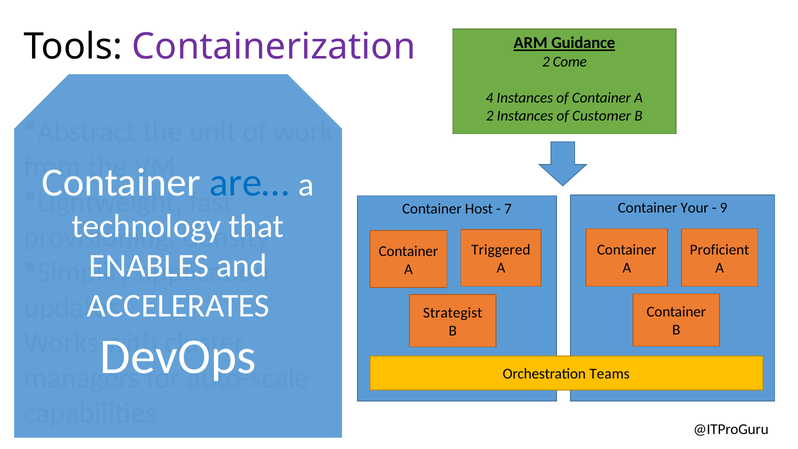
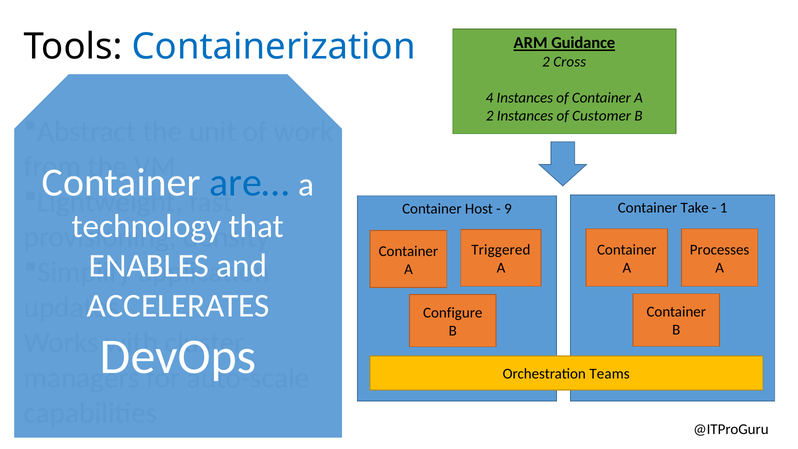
Containerization colour: purple -> blue (274, 47)
Come: Come -> Cross (570, 62)
Your: Your -> Take (695, 208)
9: 9 -> 1 (724, 208)
7: 7 -> 9 (508, 209)
Proficient: Proficient -> Processes (720, 250)
Strategist: Strategist -> Configure (453, 313)
